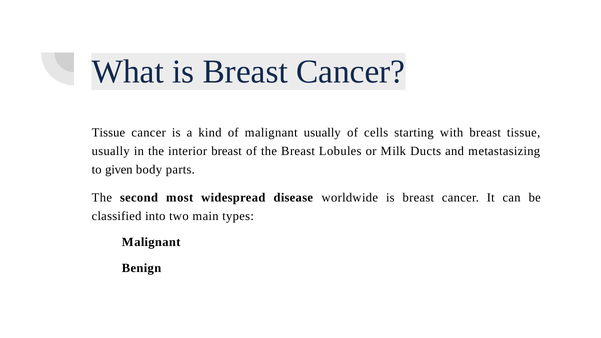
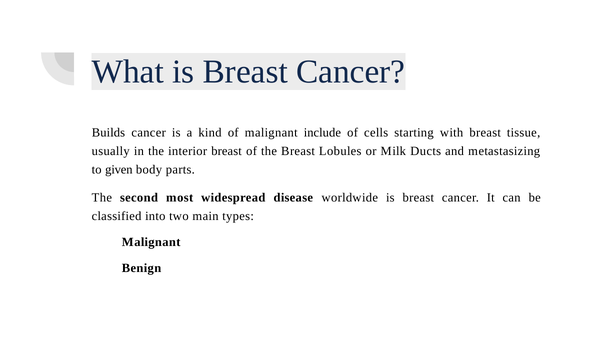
Tissue: Tissue -> Builds (108, 133)
malignant usually: usually -> include (322, 133)
